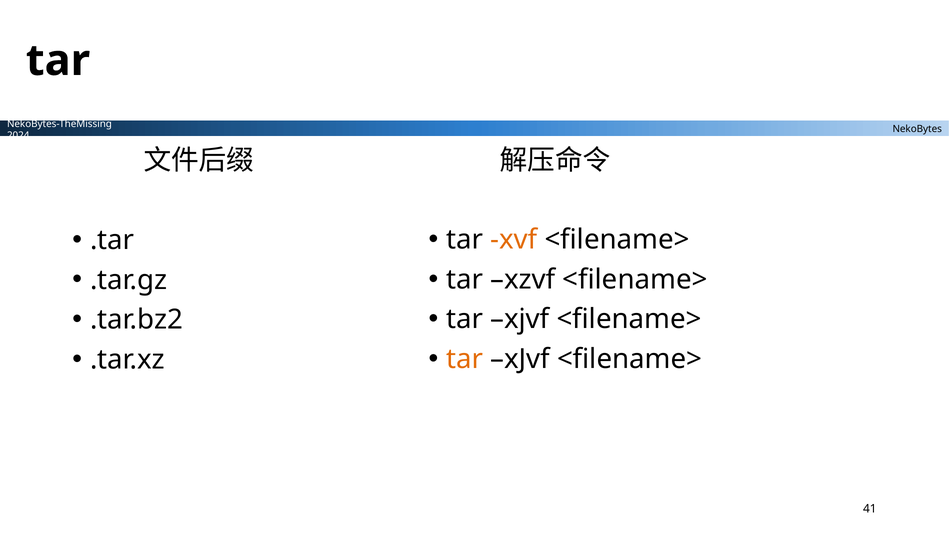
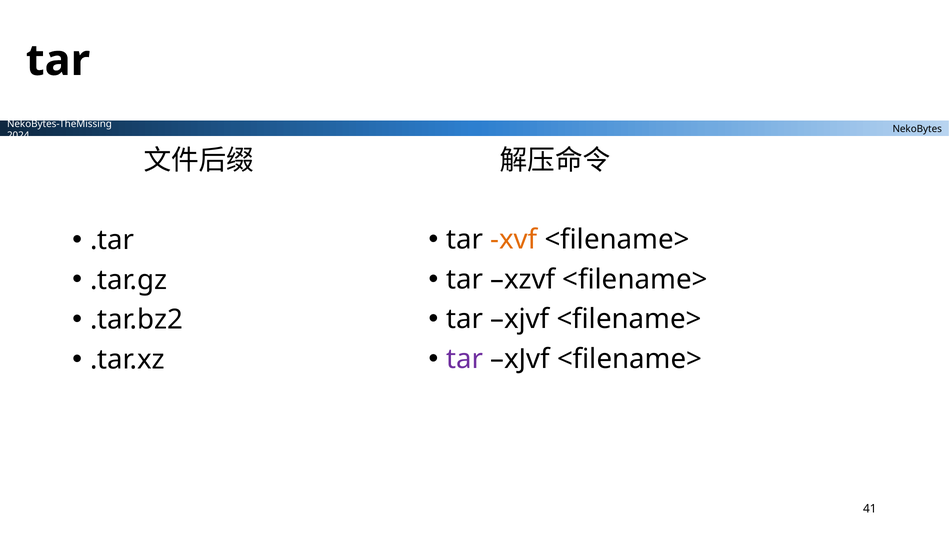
tar colour: orange -> purple (465, 359)
